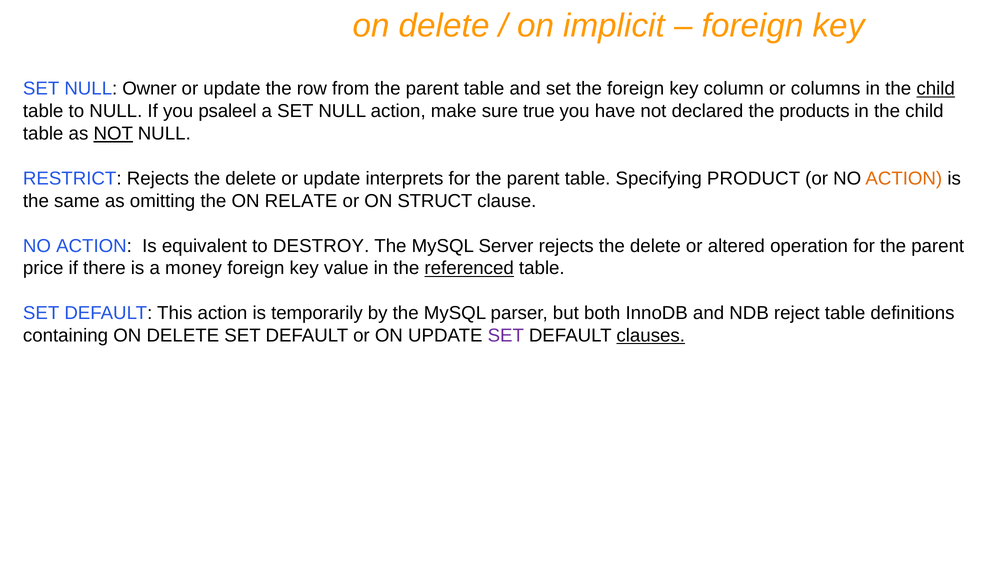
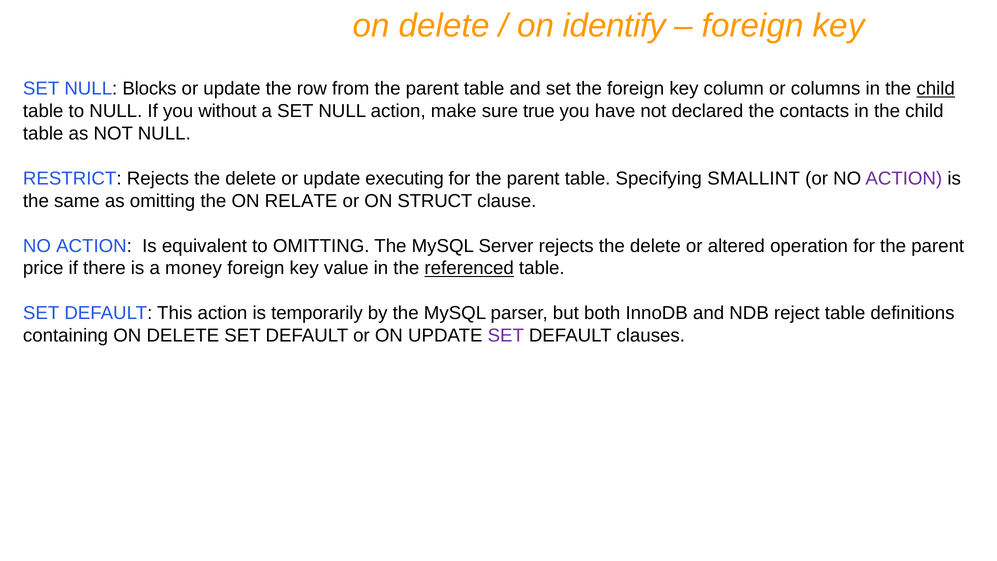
implicit: implicit -> identify (614, 26)
Owner: Owner -> Blocks (149, 89)
psaleel: psaleel -> without (227, 111)
products: products -> contacts (814, 111)
NOT underline: present -> none (113, 134)
interprets: interprets -> executing (405, 178)
PRODUCT: PRODUCT -> SMALLINT (754, 178)
ACTION colour: orange -> purple (904, 178)
to DESTROY: DESTROY -> OMITTING (321, 246)
clauses underline: present -> none (651, 336)
